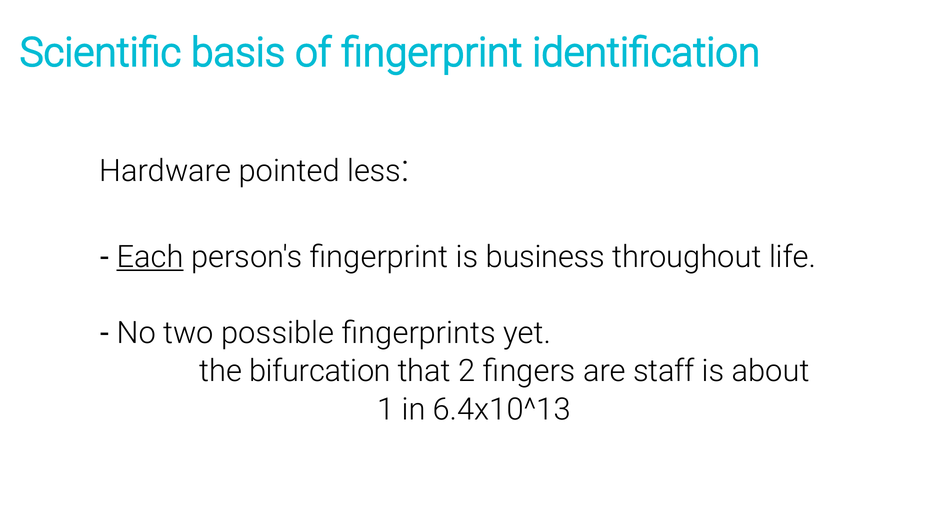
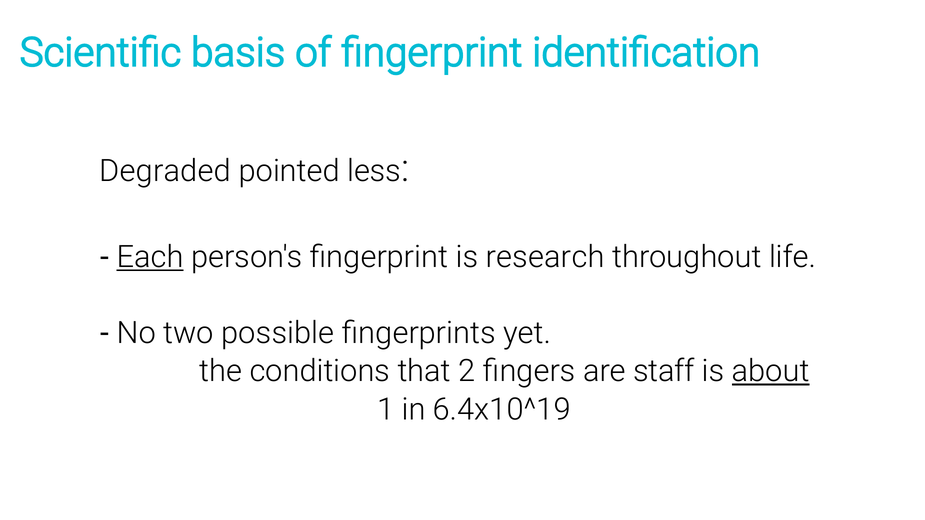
Hardware: Hardware -> Degraded (165, 171)
business: business -> research (545, 257)
bifurcation: bifurcation -> conditions (320, 372)
about underline: none -> present (771, 372)
6.4x10^13: 6.4x10^13 -> 6.4x10^19 (502, 410)
